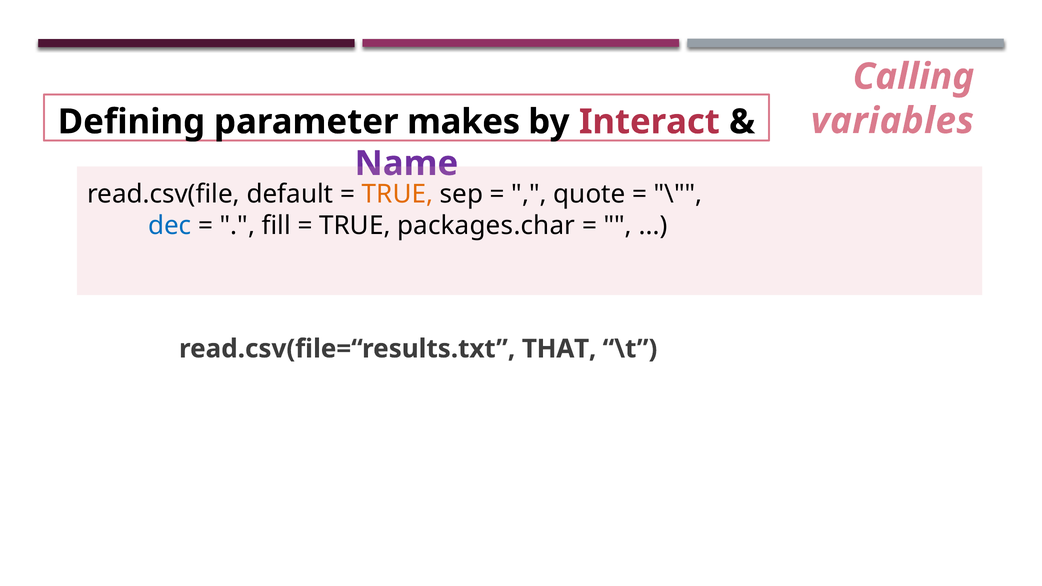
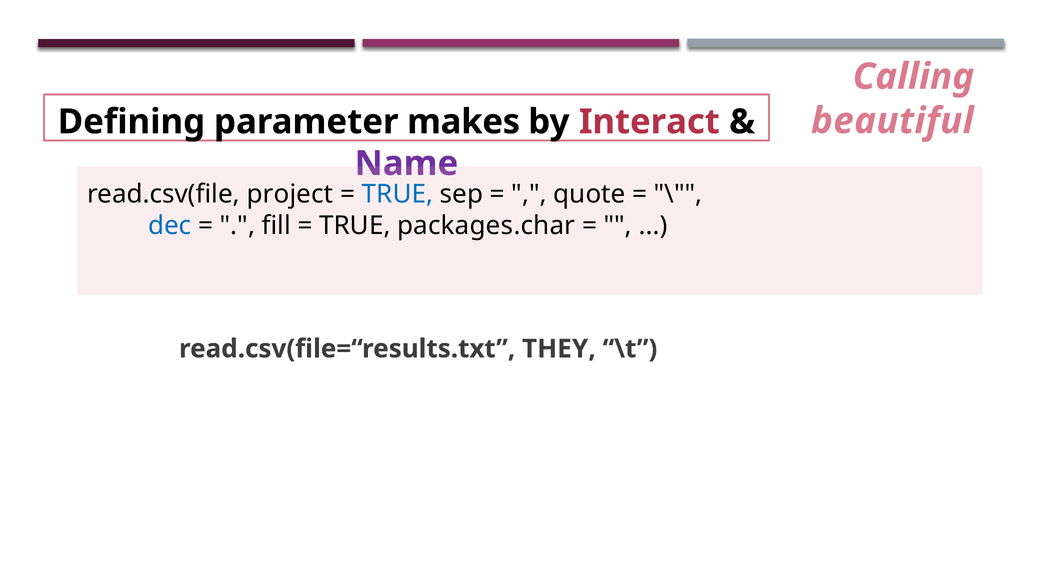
variables: variables -> beautiful (892, 121)
default: default -> project (290, 194)
TRUE colour: orange -> blue (397, 194)
THAT: THAT -> THEY (559, 349)
